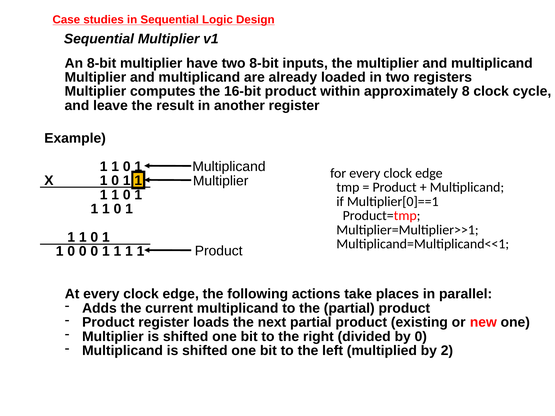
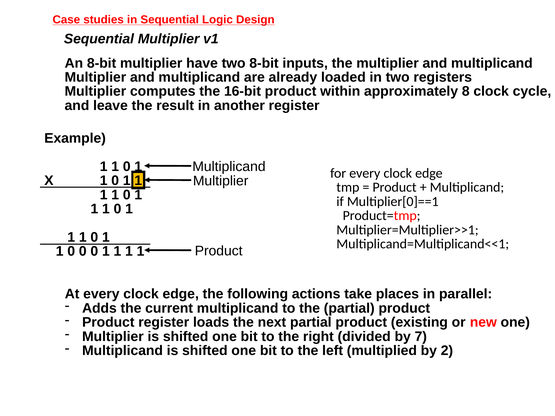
by 0: 0 -> 7 (421, 337)
